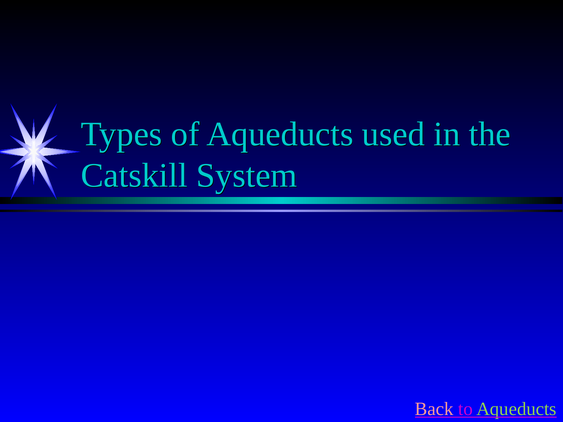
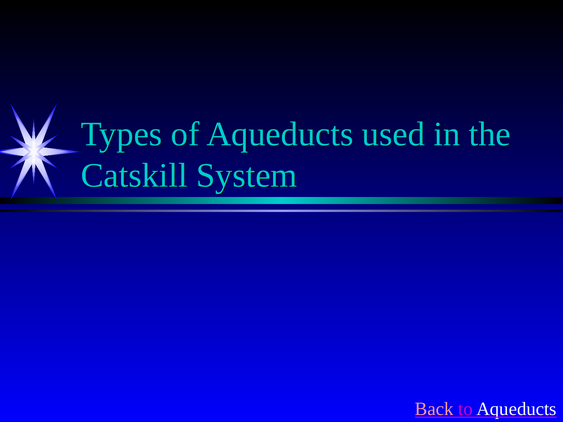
Aqueducts colour: light green -> white (517, 409)
